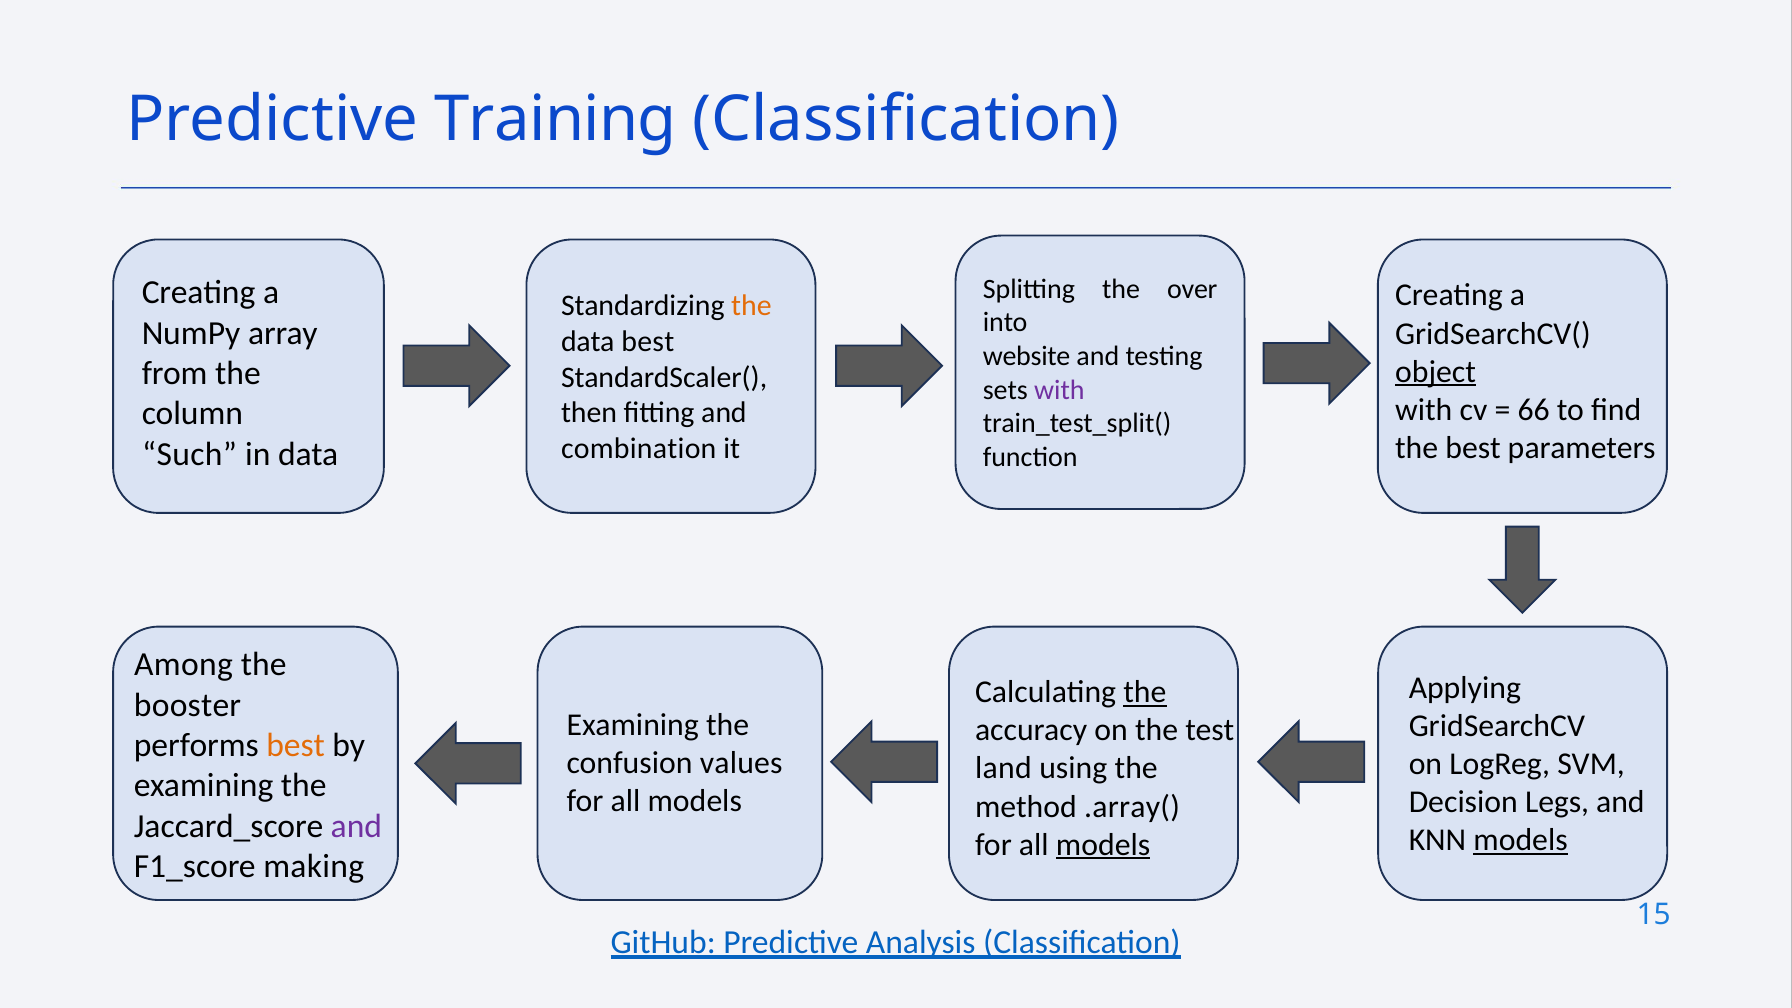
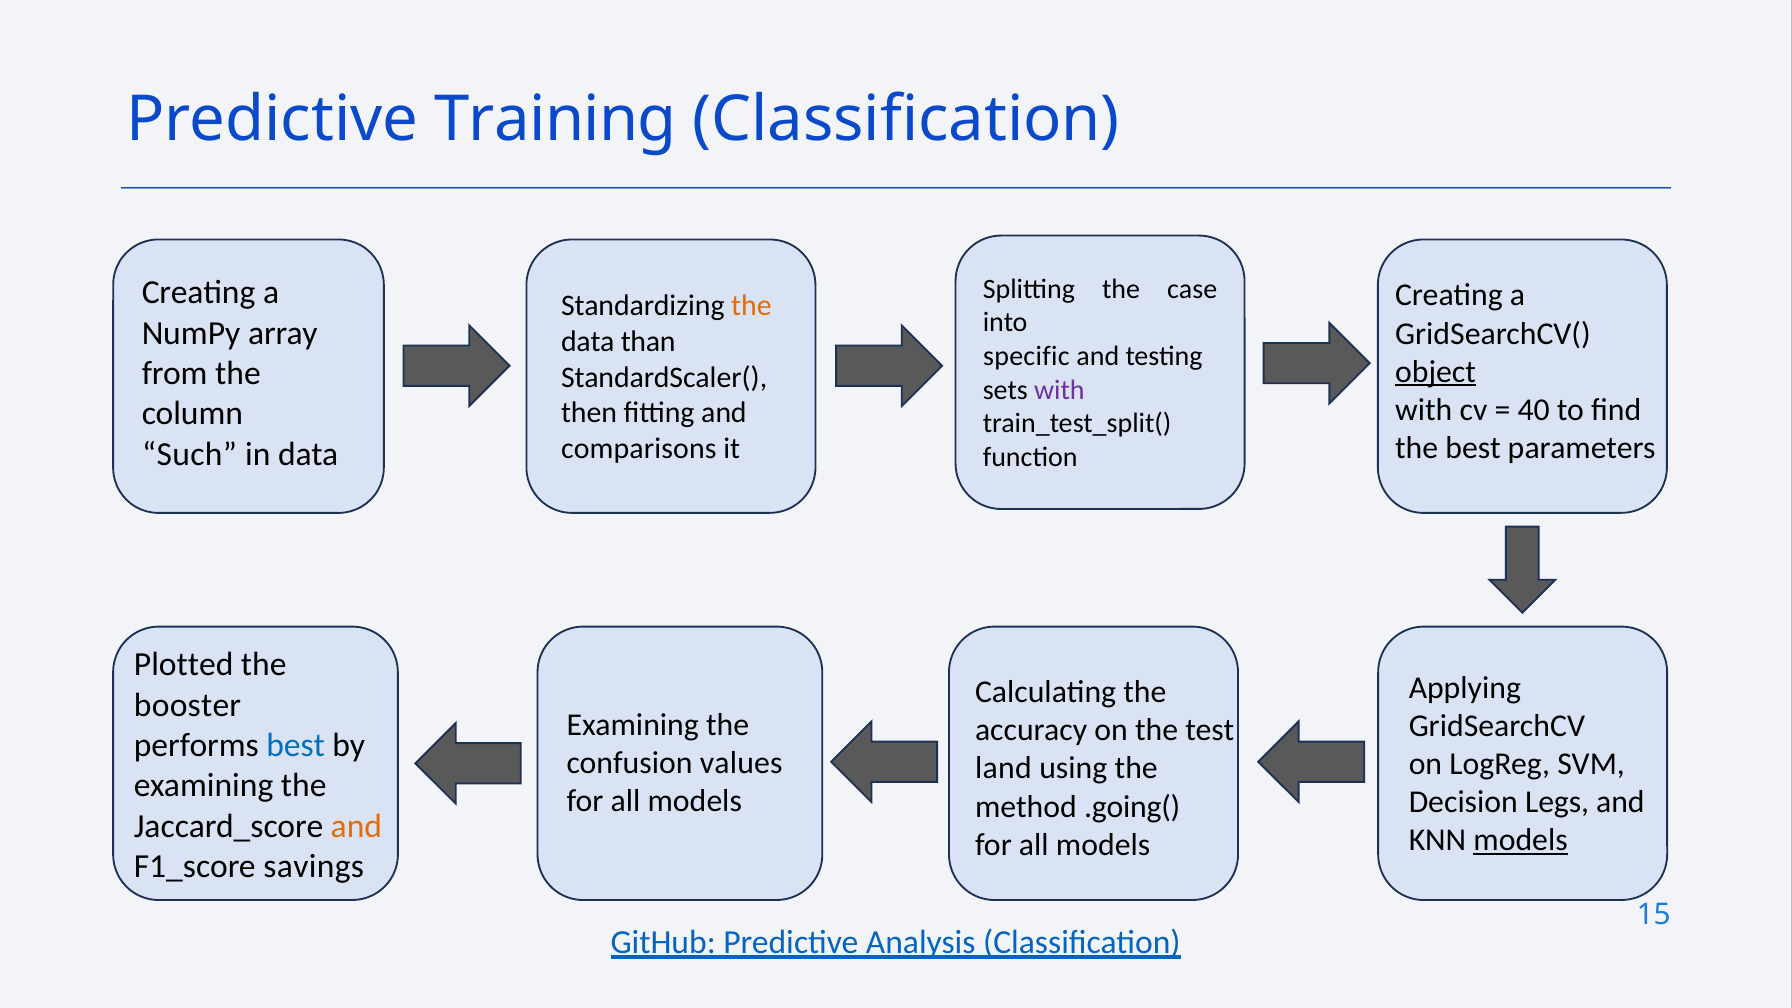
over: over -> case (1192, 289)
data best: best -> than (648, 341)
website: website -> specific (1026, 356)
66: 66 -> 40 (1534, 410)
combination: combination -> comparisons (639, 449)
Among: Among -> Plotted (184, 665)
the underline: present -> none (1145, 692)
best colour: orange -> blue (296, 745)
.array(: .array( -> .going( (1132, 807)
and colour: purple -> orange (356, 826)
models underline: present -> none (1103, 845)
making: making -> savings (314, 866)
